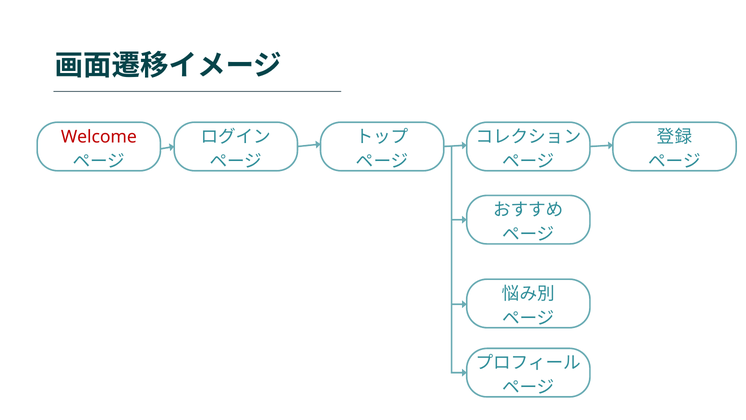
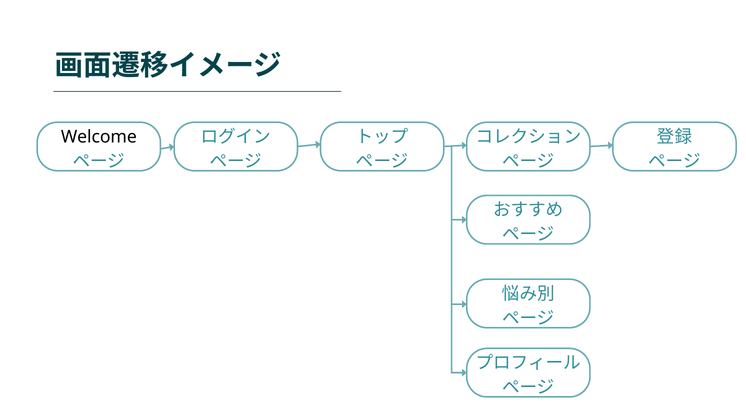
Welcome colour: red -> black (99, 137)
